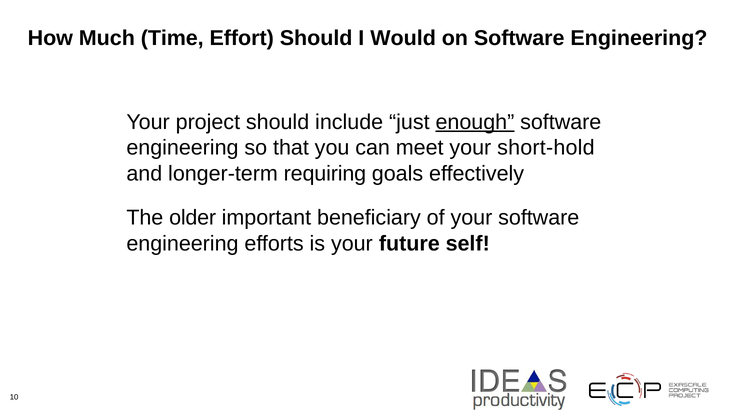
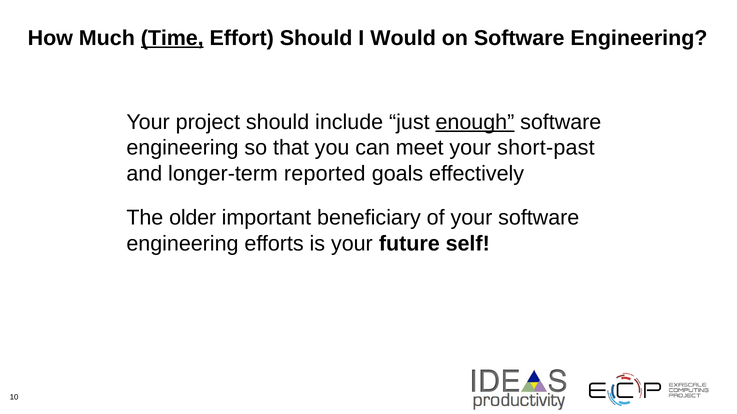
Time underline: none -> present (172, 38)
short-hold: short-hold -> short-past (546, 148)
requiring: requiring -> reported (325, 174)
